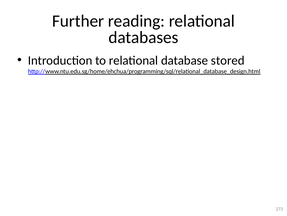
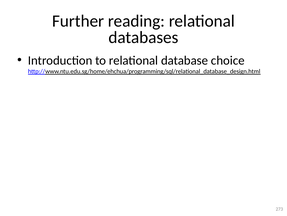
stored: stored -> choice (228, 60)
